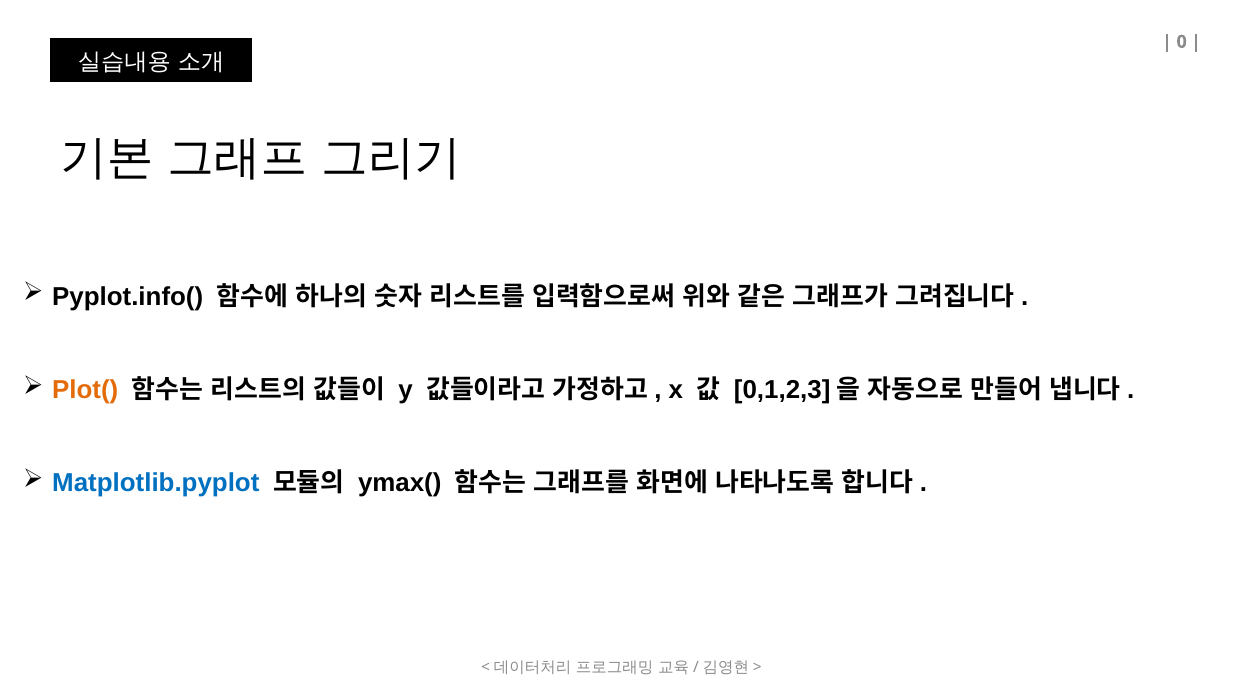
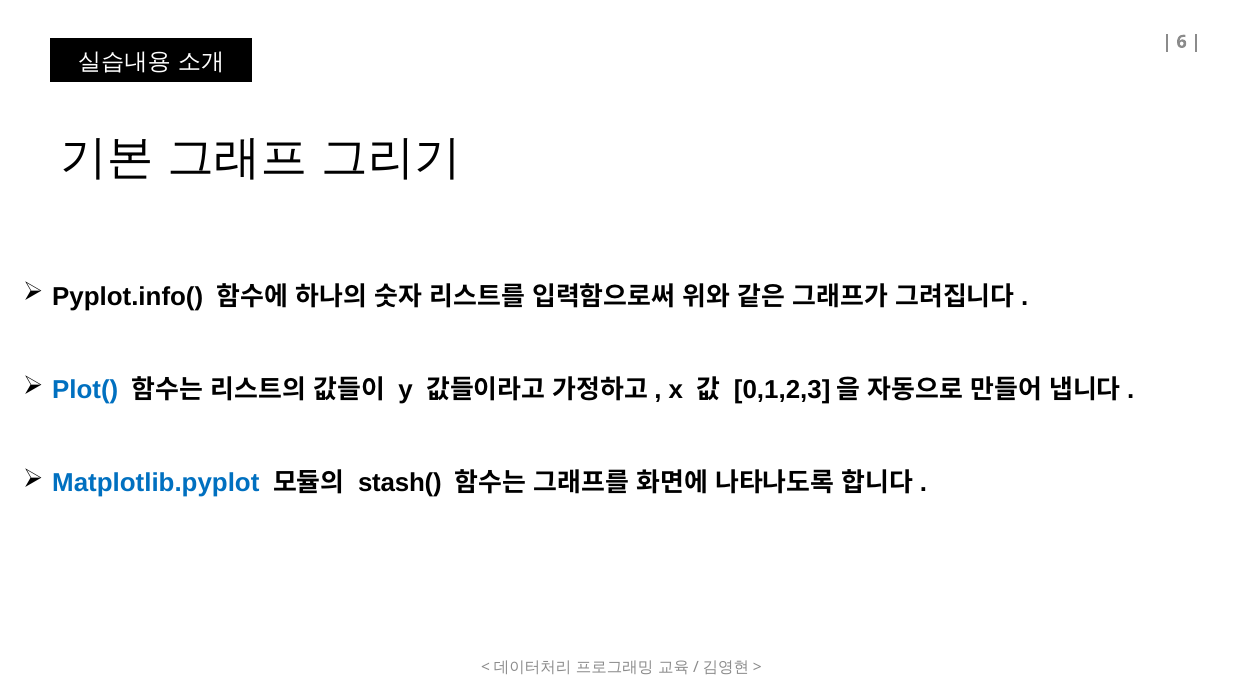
0: 0 -> 6 (1182, 42)
Plot( colour: orange -> blue (85, 390)
ymax(: ymax( -> stash( (400, 483)
